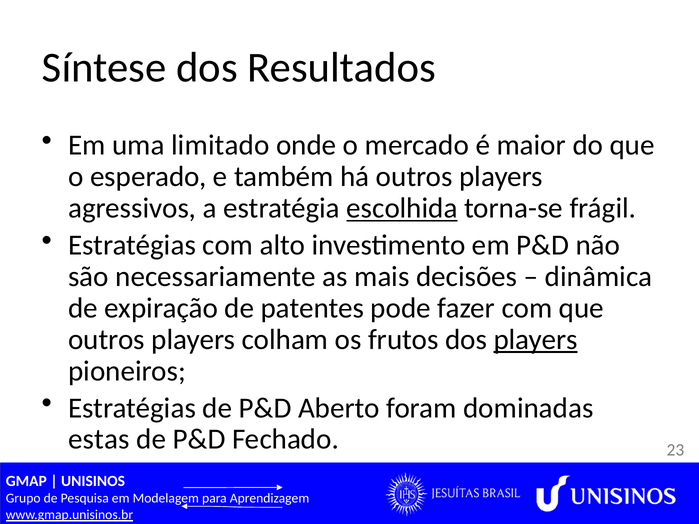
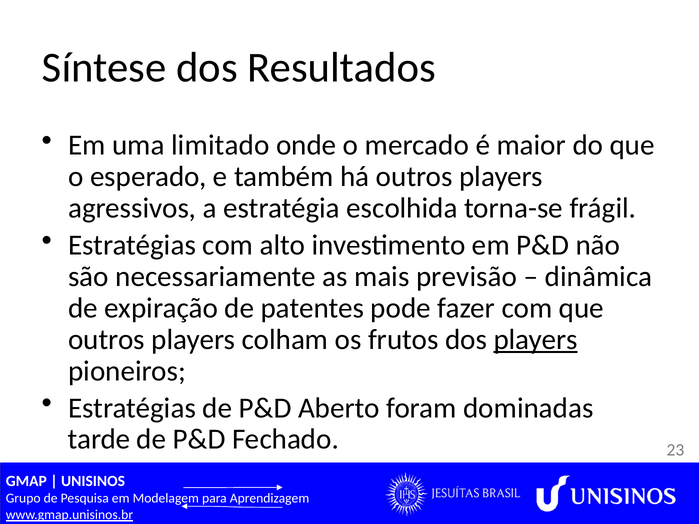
escolhida underline: present -> none (402, 208)
decisões: decisões -> previsão (467, 277)
estas: estas -> tarde (99, 440)
